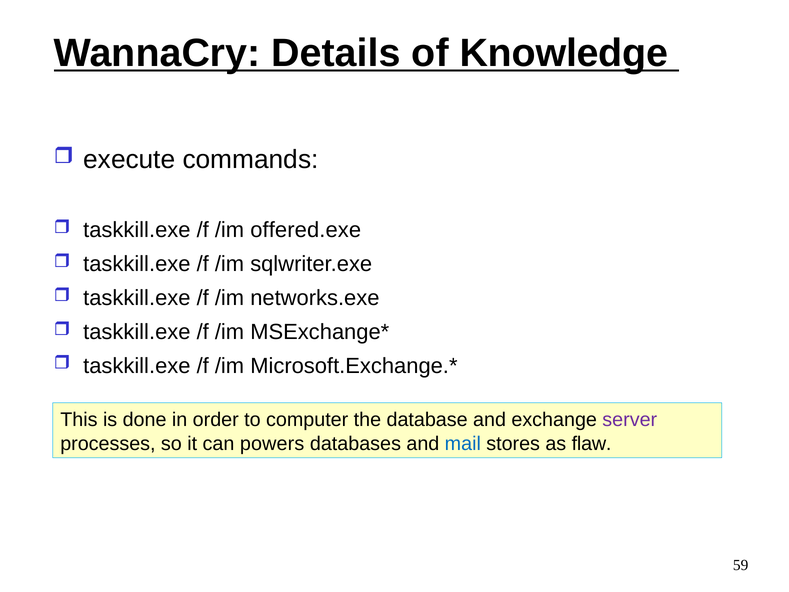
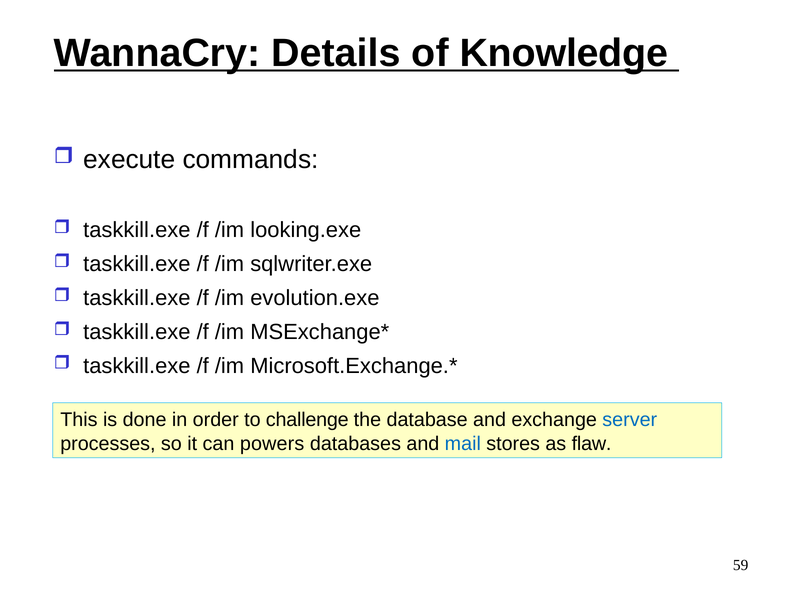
offered.exe: offered.exe -> looking.exe (306, 230)
networks.exe: networks.exe -> evolution.exe (315, 298)
computer: computer -> challenge (307, 420)
server colour: purple -> blue (630, 420)
